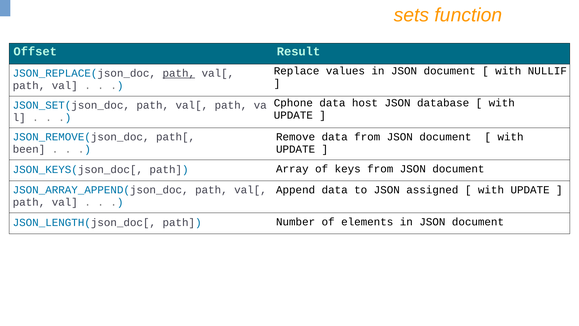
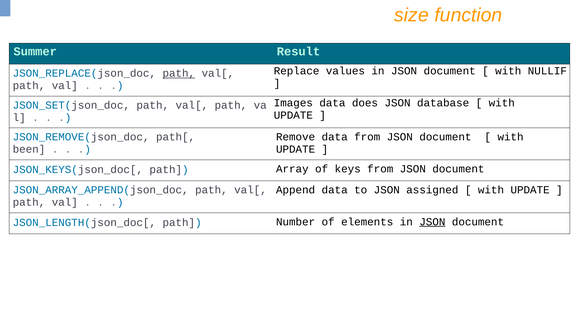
sets: sets -> size (411, 15)
Offset: Offset -> Summer (35, 51)
Cphone: Cphone -> Images (293, 103)
host: host -> does (365, 103)
JSON underline: none -> present (432, 222)
